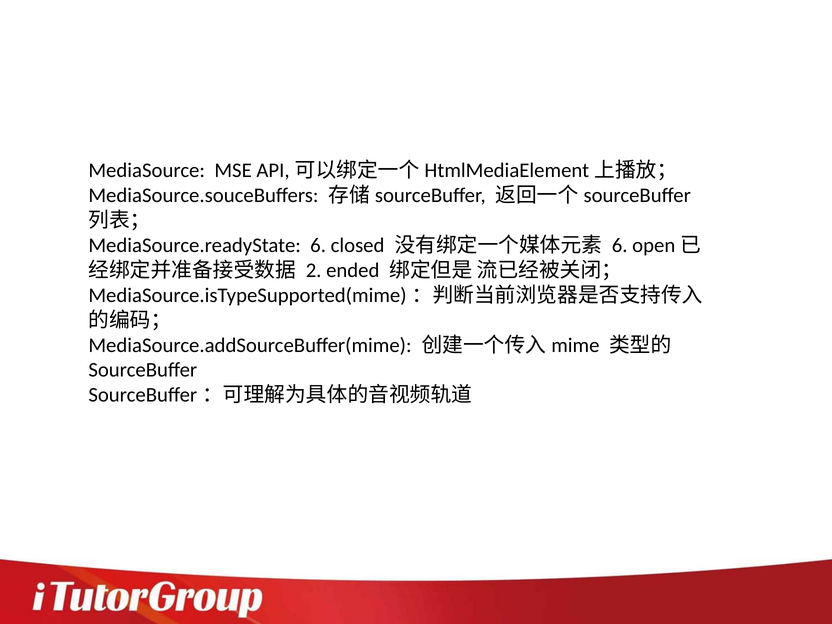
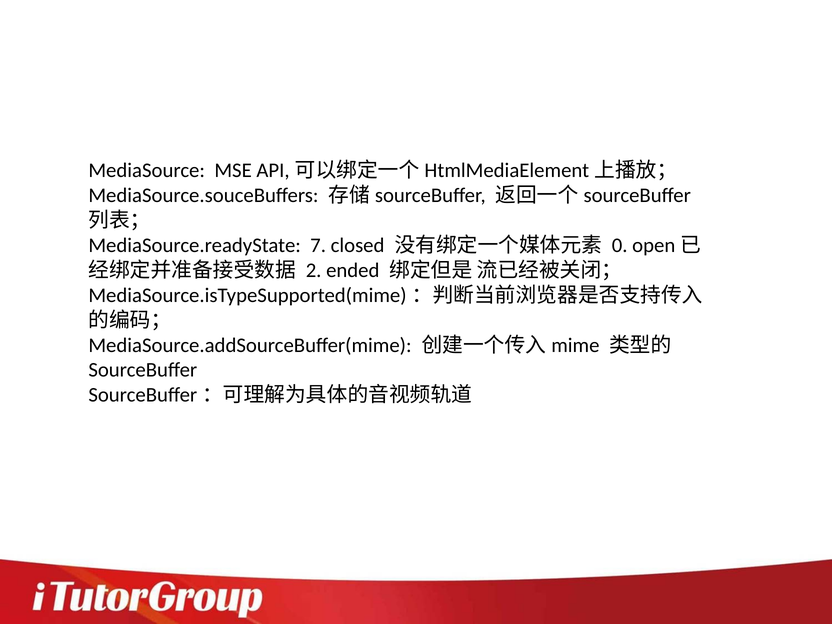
MediaSource.readyState 6: 6 -> 7 (318, 245)
6: 6 -> 0 (620, 245)
